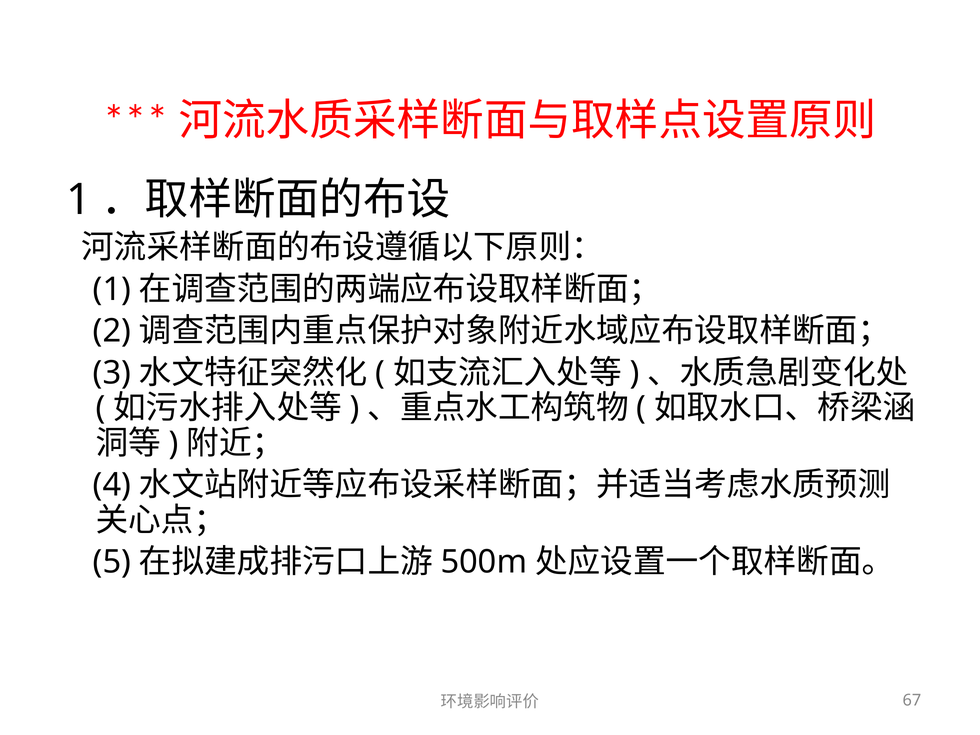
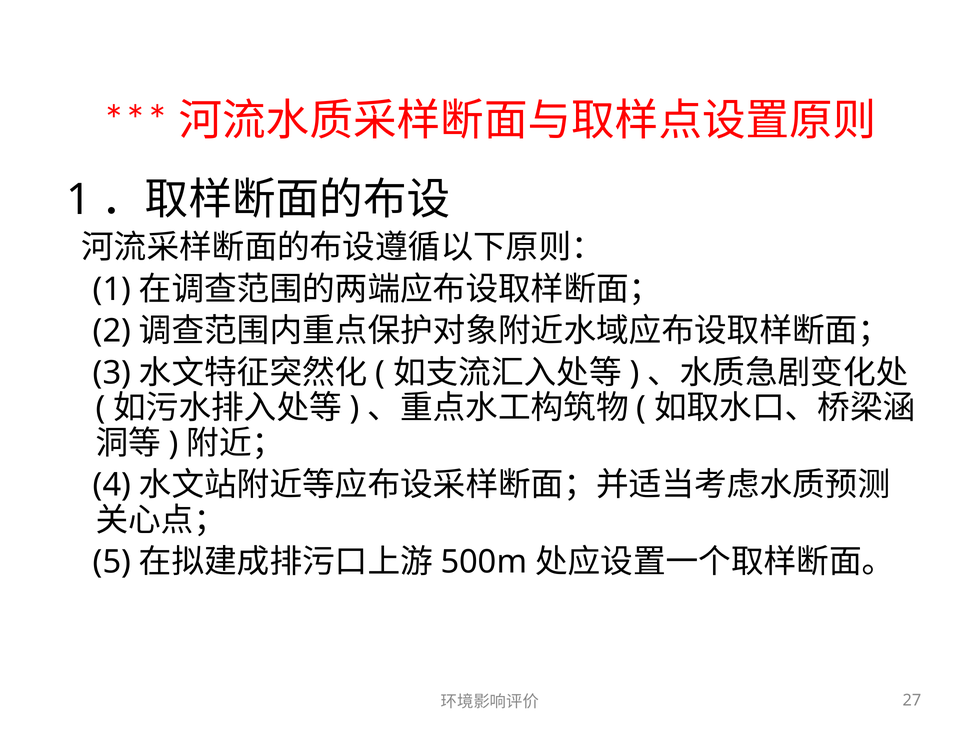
67: 67 -> 27 (912, 701)
